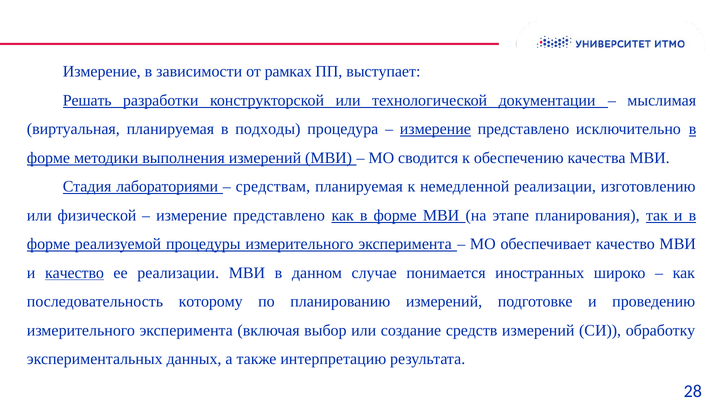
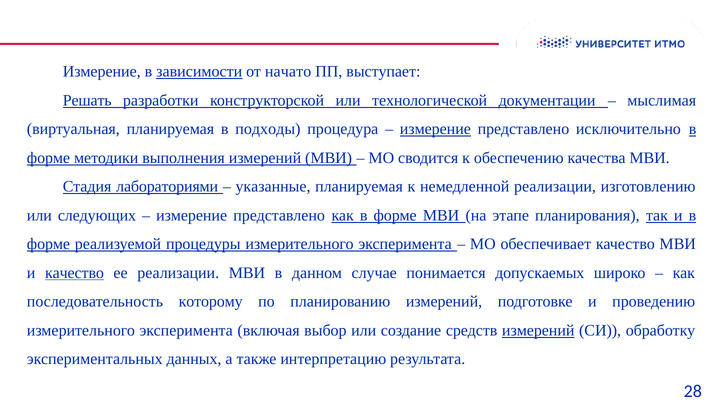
зависимости underline: none -> present (199, 71)
рамках: рамках -> начато (288, 71)
средствам: средствам -> указанные (273, 187)
физической: физической -> следующих (97, 215)
иностранных: иностранных -> допускаемых (540, 273)
измерений underline: none -> present (538, 330)
